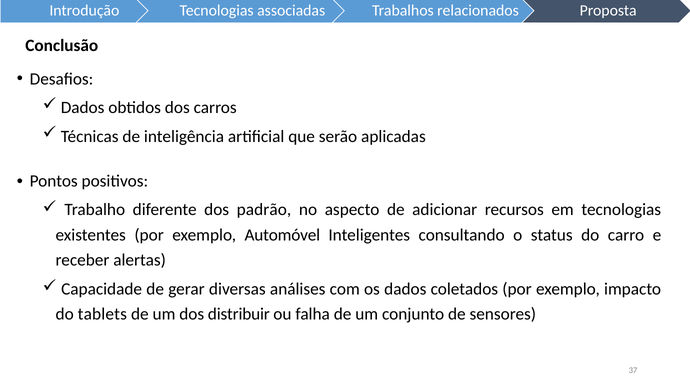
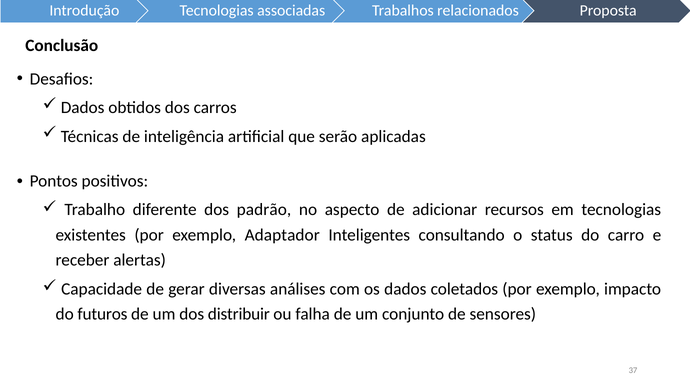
Automóvel: Automóvel -> Adaptador (282, 235)
tablets: tablets -> futuros (102, 314)
